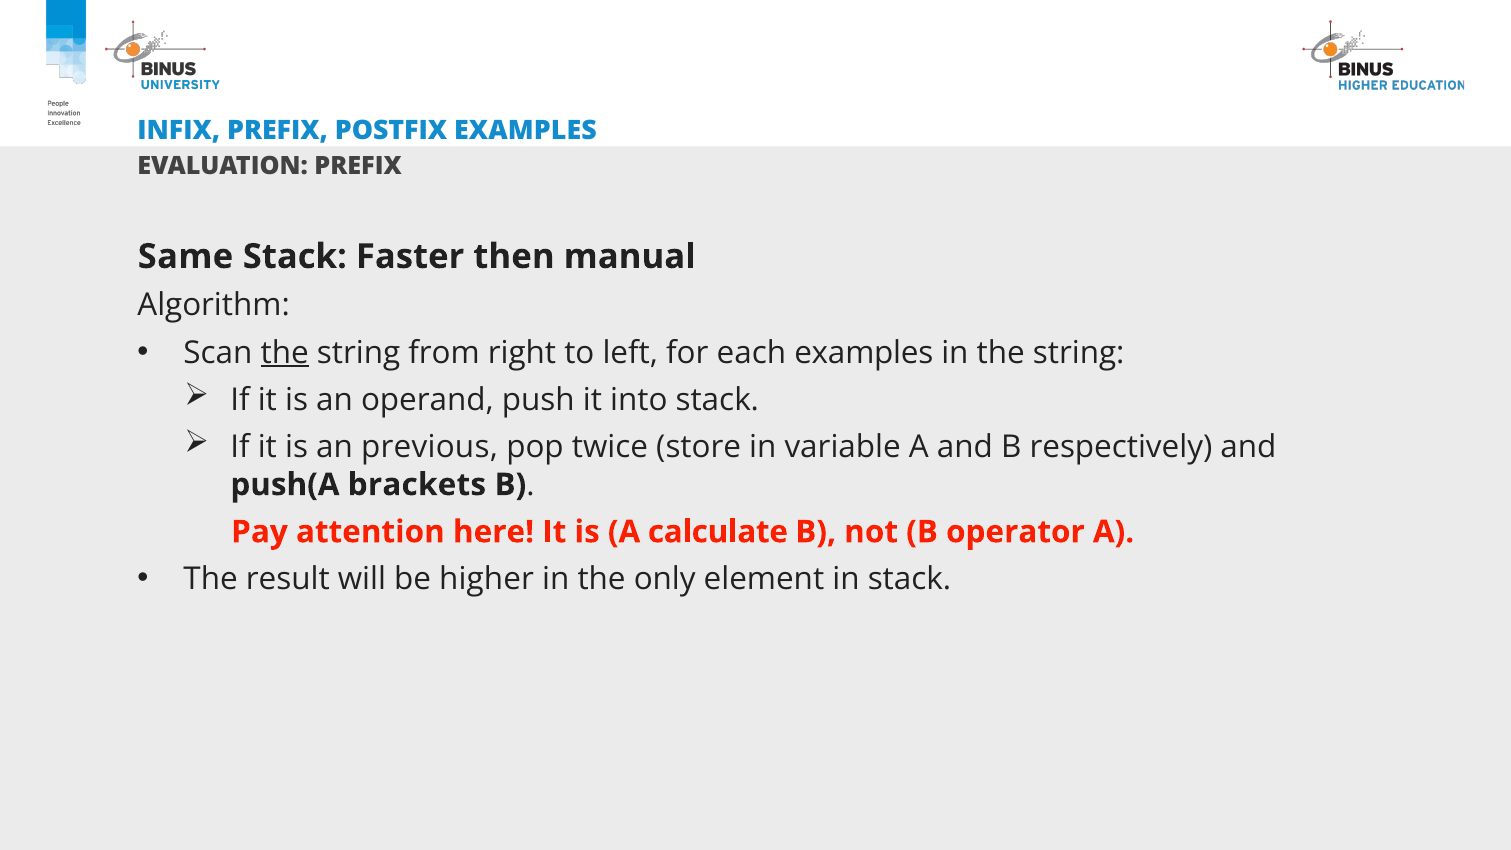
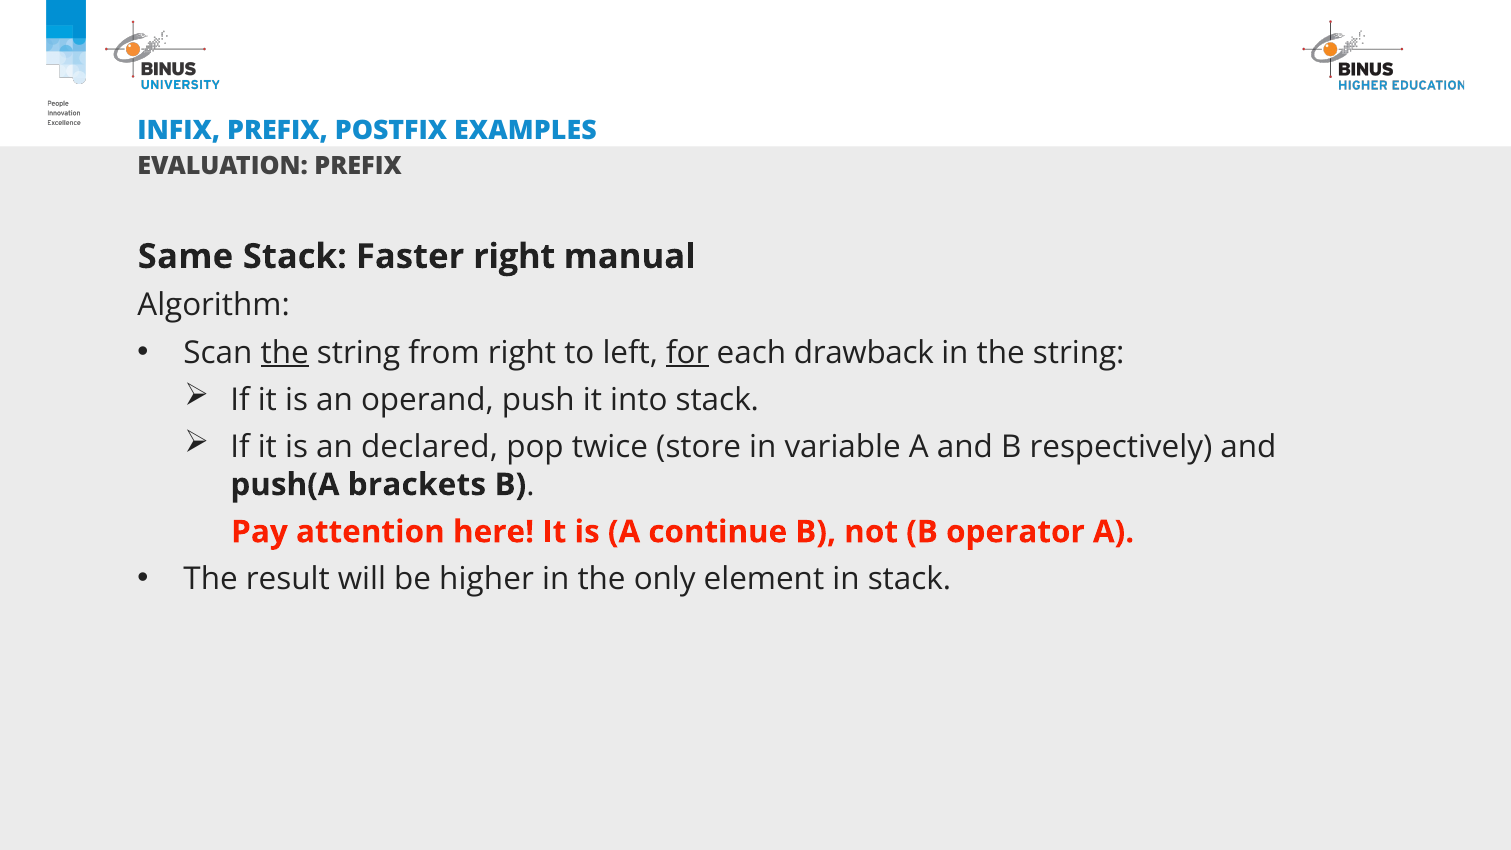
Faster then: then -> right (514, 257)
for underline: none -> present (687, 353)
each examples: examples -> drawback (864, 353)
previous: previous -> declared (430, 447)
calculate: calculate -> continue (718, 532)
